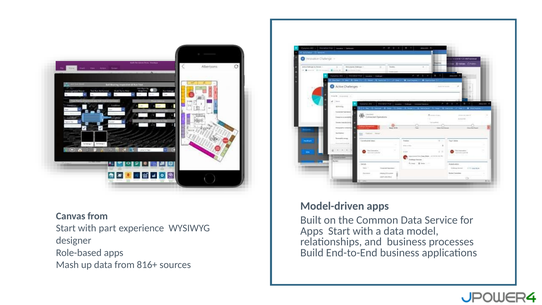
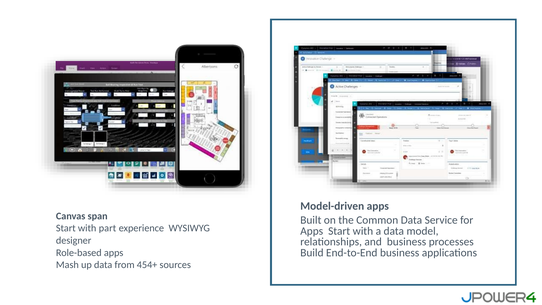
Canvas from: from -> span (98, 216)
816+: 816+ -> 454+ (147, 265)
